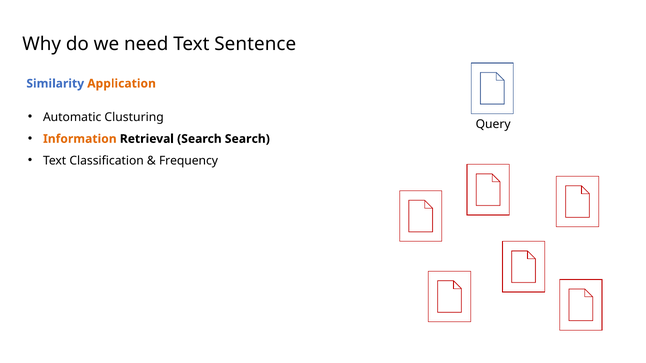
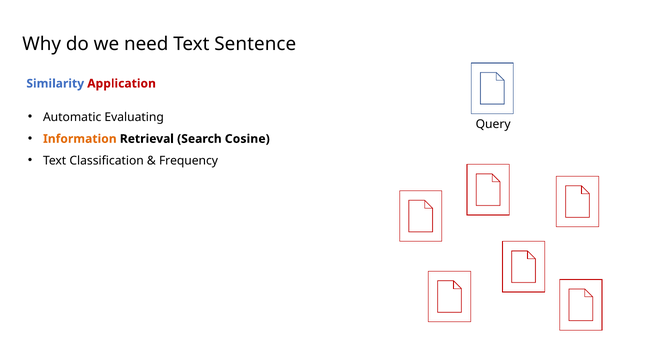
Application colour: orange -> red (122, 84)
Clusturing: Clusturing -> Evaluating (134, 117)
Search Search: Search -> Cosine (247, 139)
